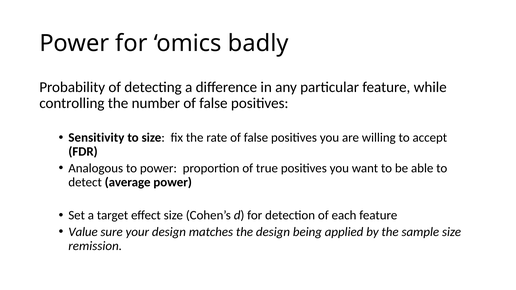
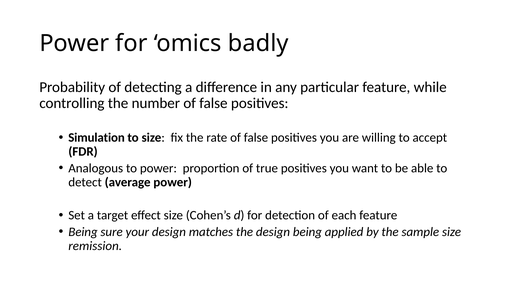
Sensitivity: Sensitivity -> Simulation (97, 138)
Value: Value -> Being (83, 232)
